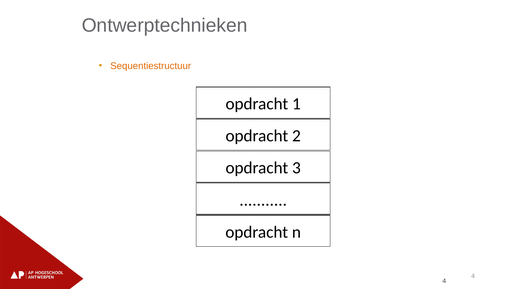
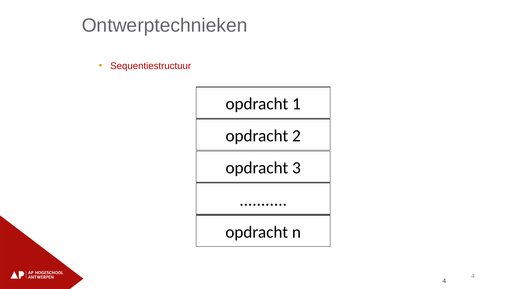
Sequentiestructuur colour: orange -> red (151, 66)
